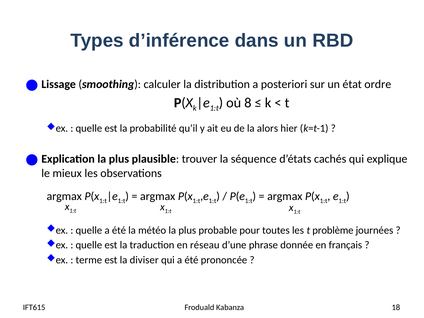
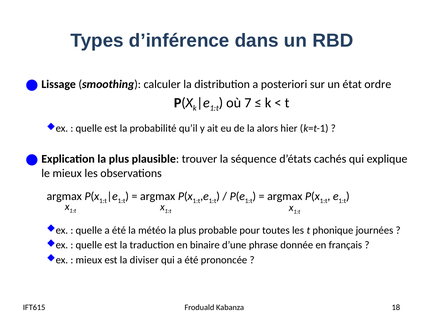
8: 8 -> 7 (248, 103)
problème: problème -> phonique (333, 230)
réseau: réseau -> binaire (205, 245)
terme: terme -> mieux (89, 260)
